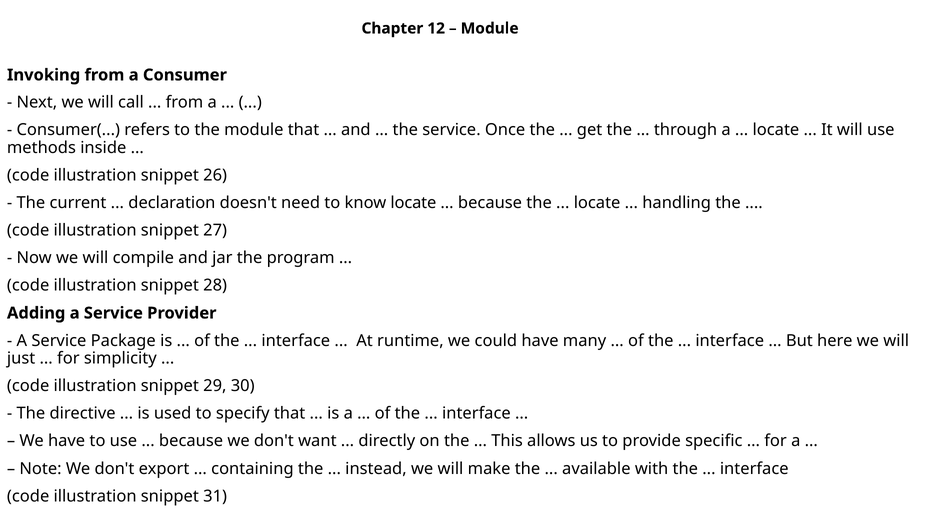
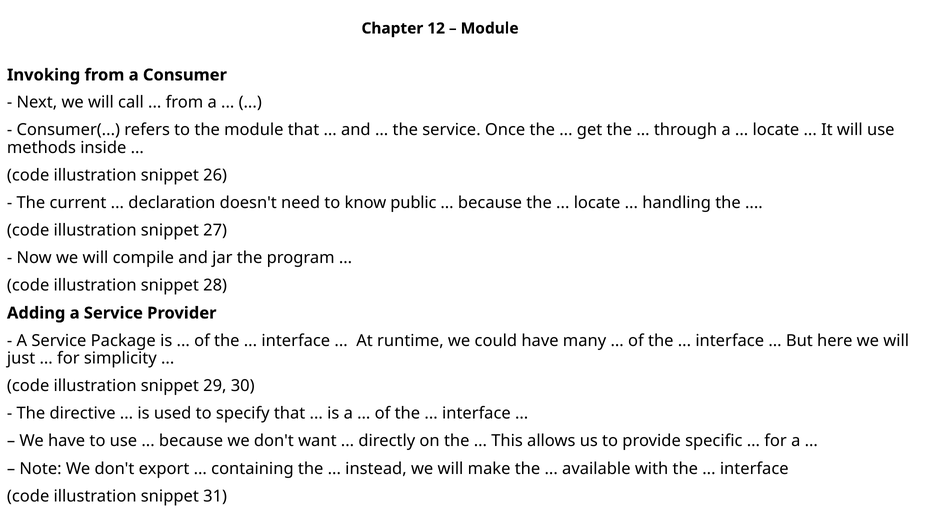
know locate: locate -> public (413, 203)
